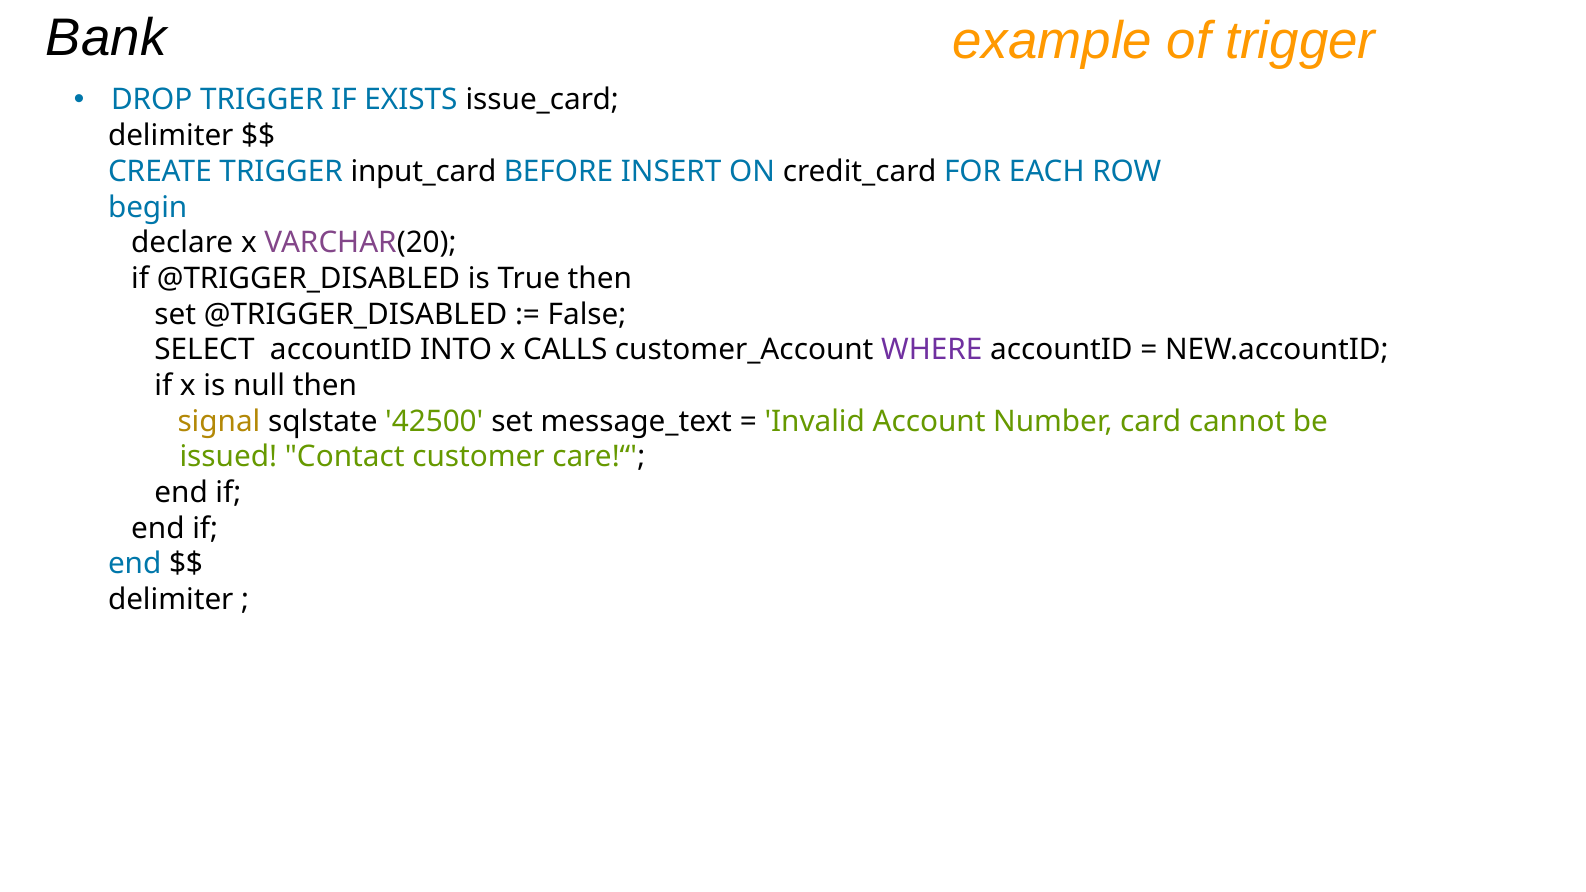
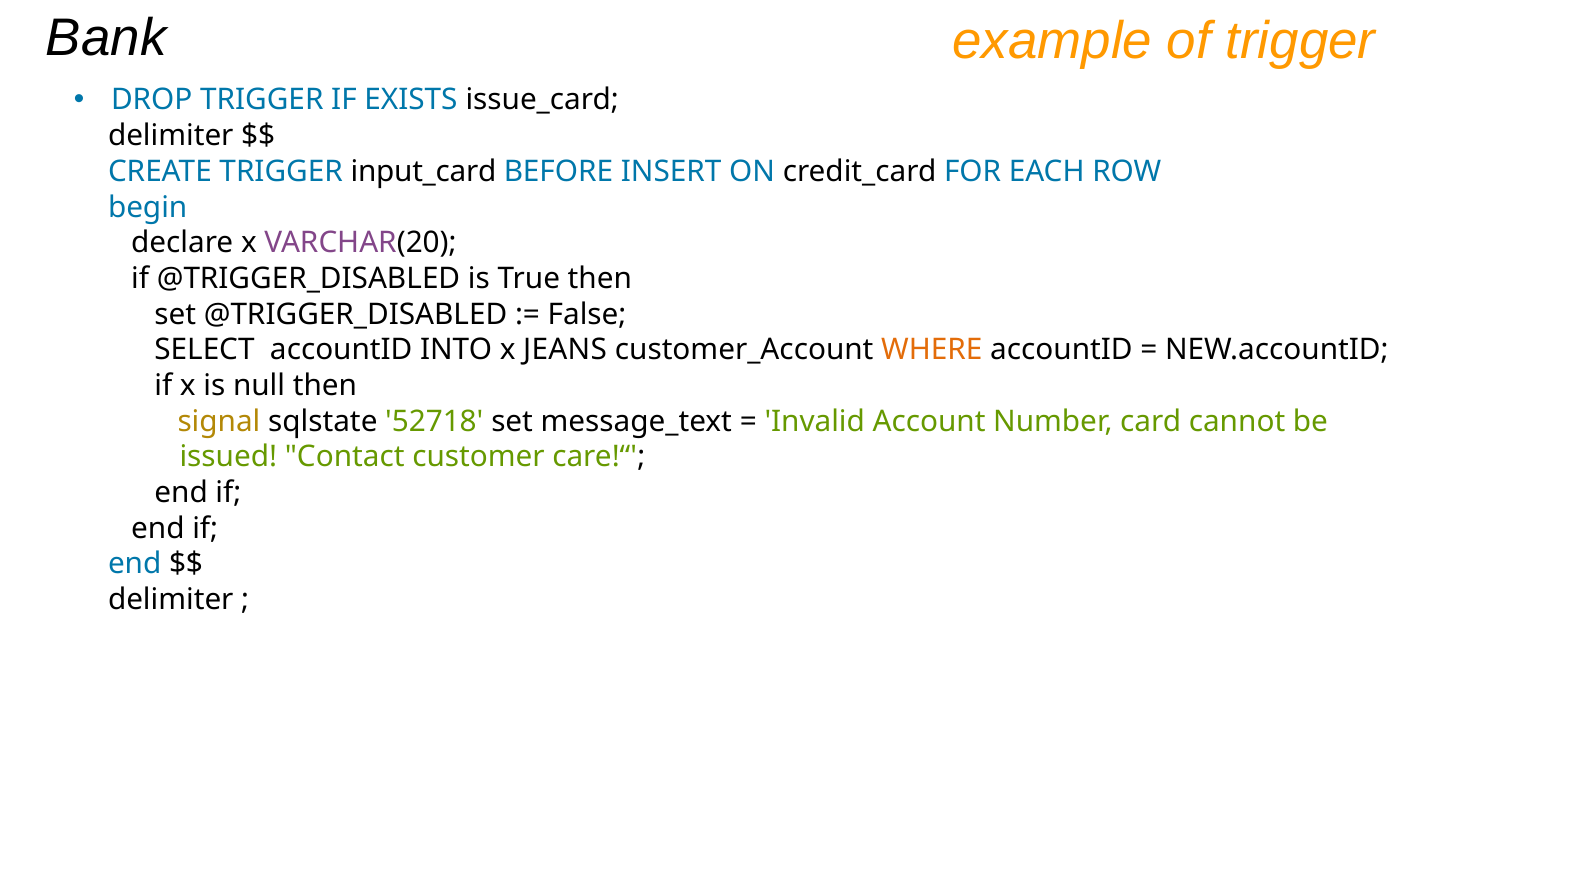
CALLS: CALLS -> JEANS (565, 350)
WHERE colour: purple -> orange (932, 350)
42500: 42500 -> 52718 (434, 421)
